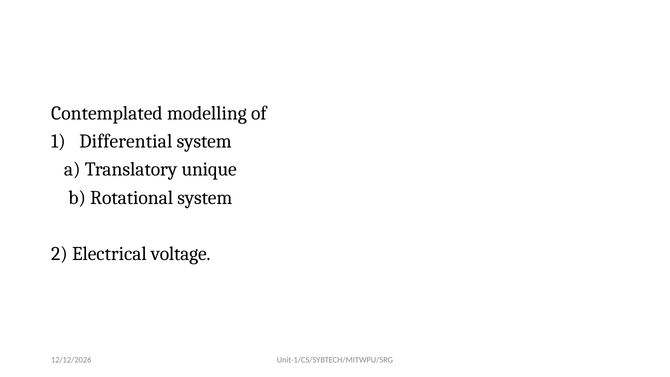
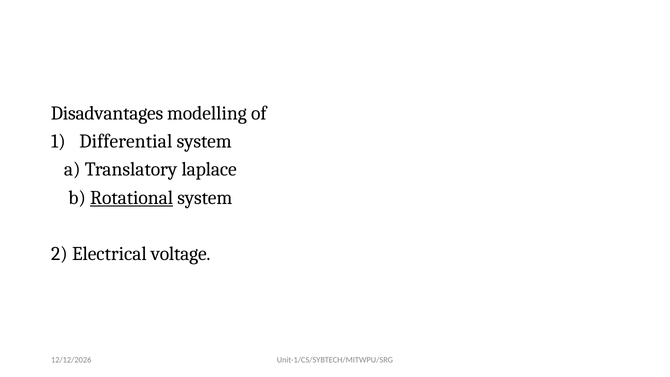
Contemplated: Contemplated -> Disadvantages (107, 113)
unique: unique -> laplace (209, 169)
Rotational underline: none -> present (132, 198)
